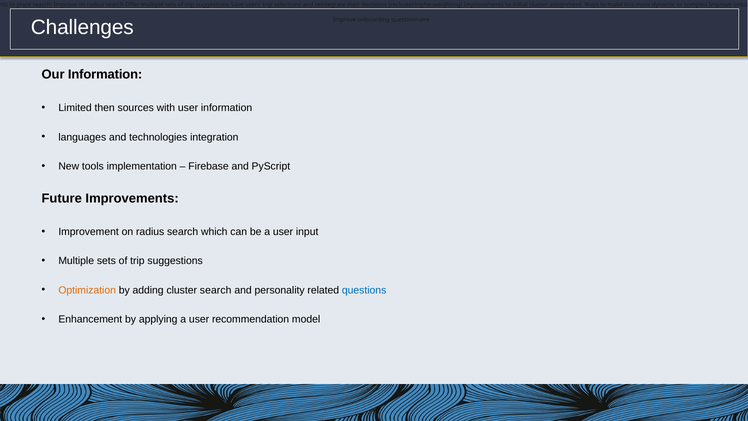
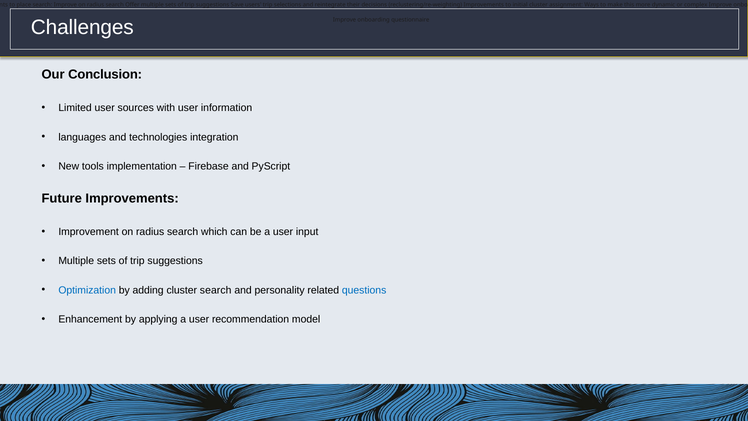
Our Information: Information -> Conclusion (105, 74)
Limited then: then -> user (105, 108)
Optimization colour: orange -> blue (87, 290)
